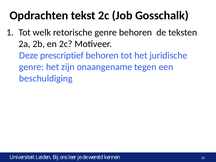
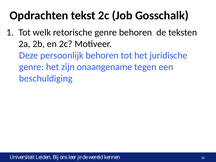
prescriptief: prescriptief -> persoonlijk (62, 55)
